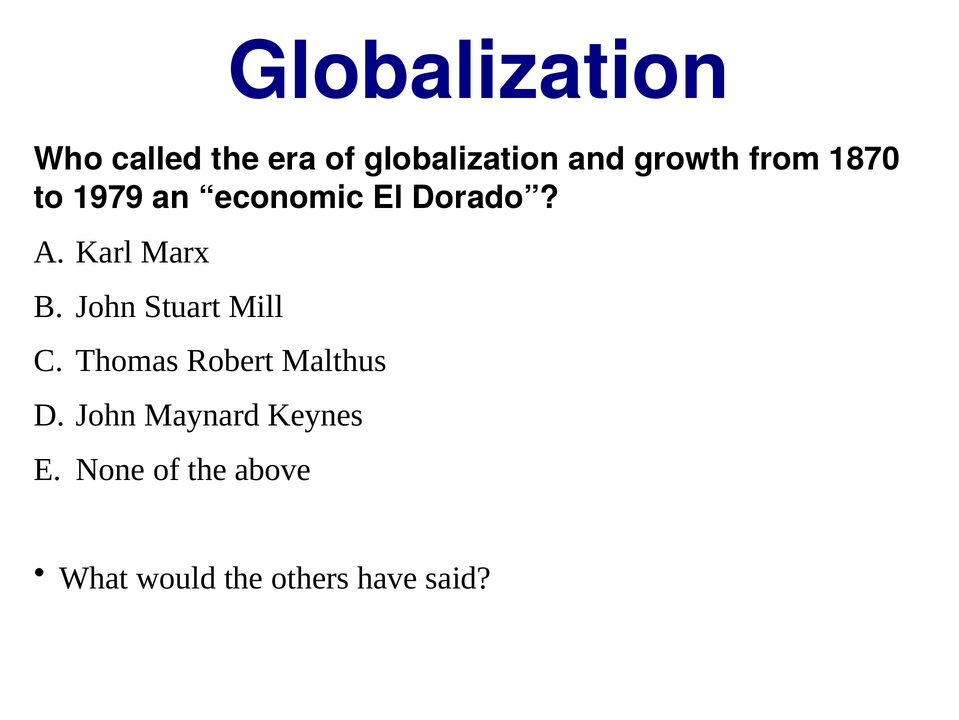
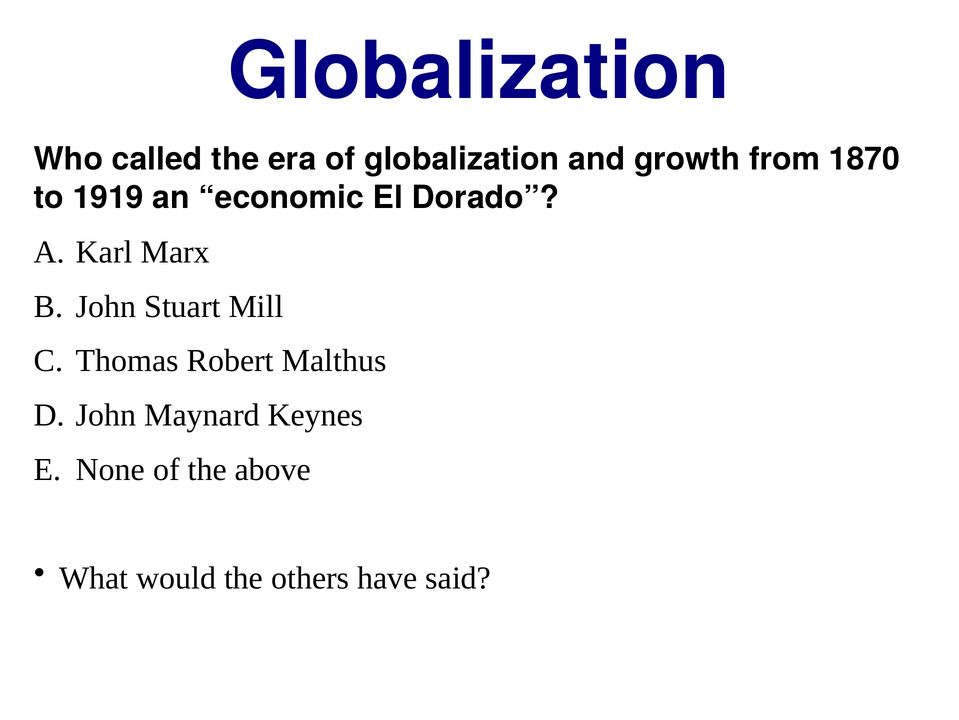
1979: 1979 -> 1919 (108, 197)
